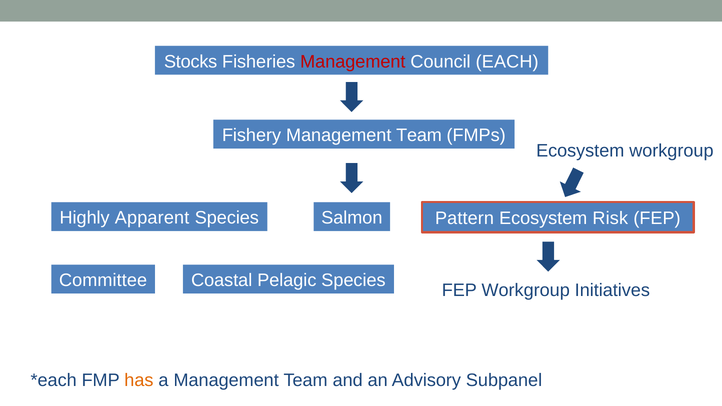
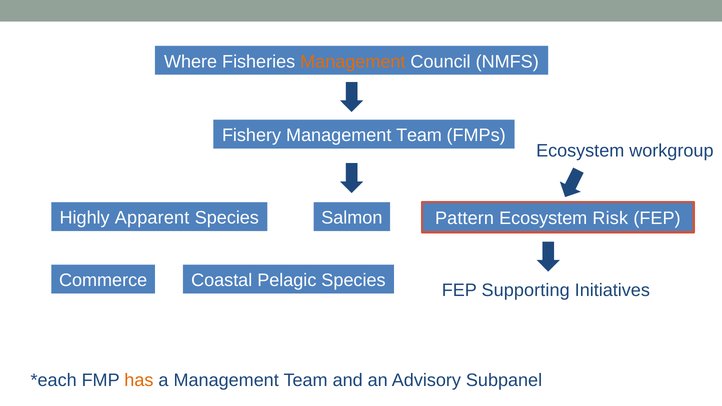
Stocks: Stocks -> Where (191, 62)
Management colour: red -> orange (353, 62)
EACH: EACH -> NMFS (507, 62)
Committee: Committee -> Commerce (103, 280)
FEP Workgroup: Workgroup -> Supporting (526, 290)
